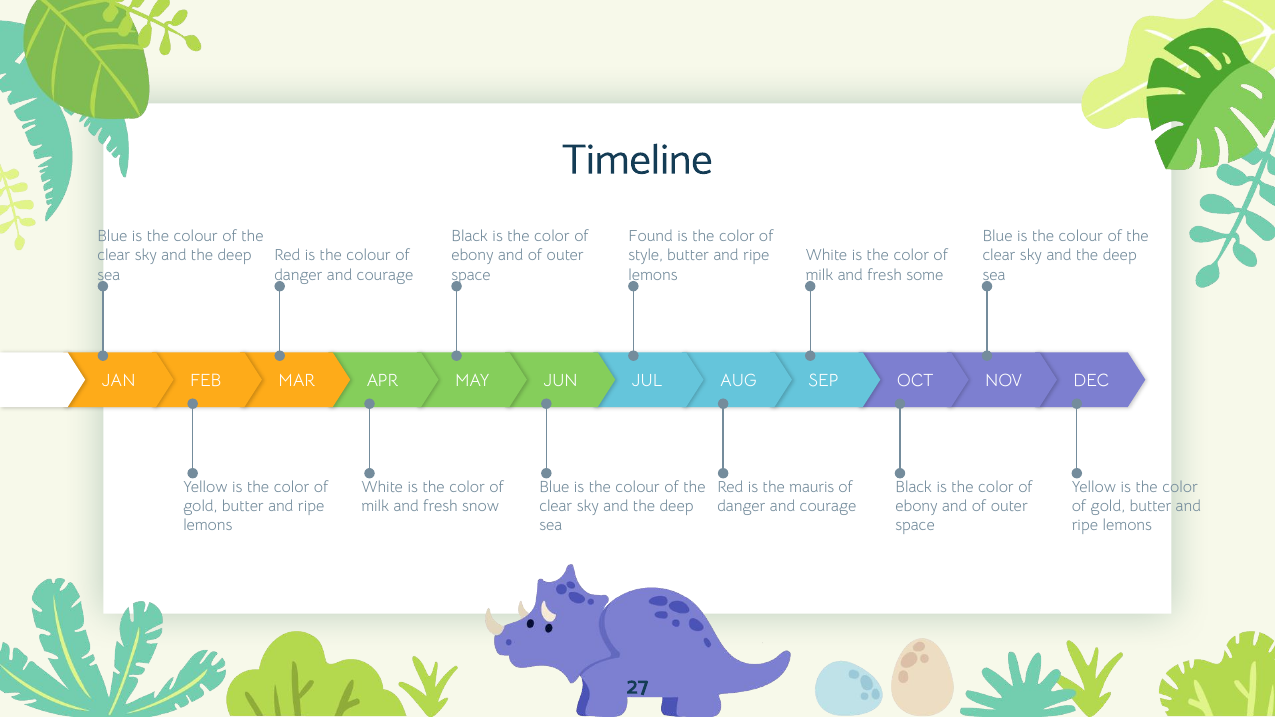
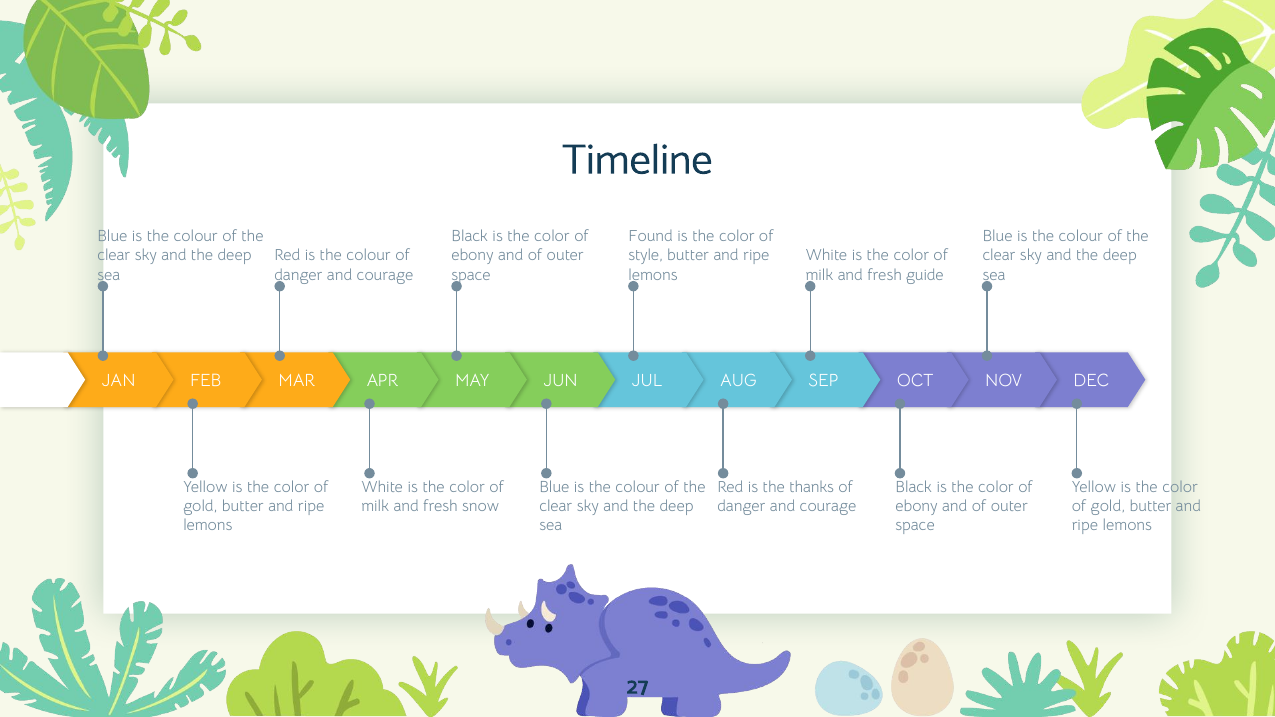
some: some -> guide (925, 275)
mauris: mauris -> thanks (812, 487)
